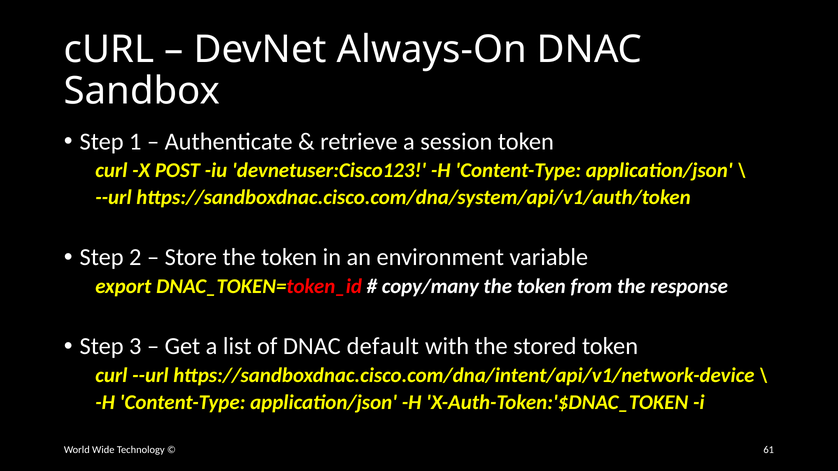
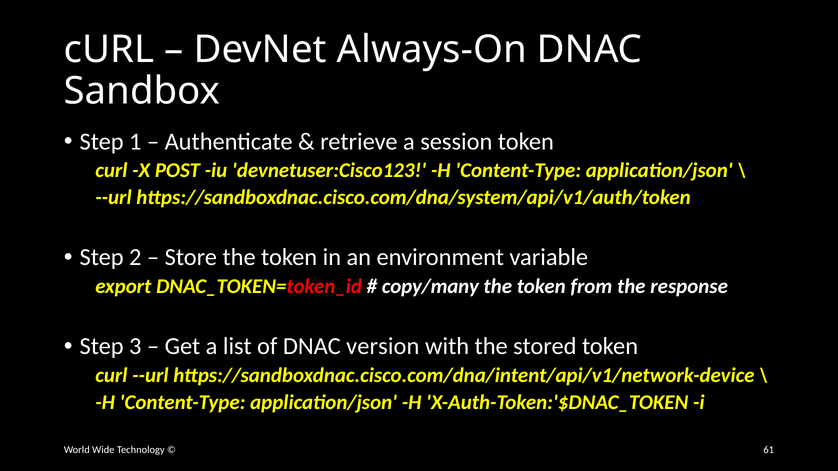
default: default -> version (383, 347)
